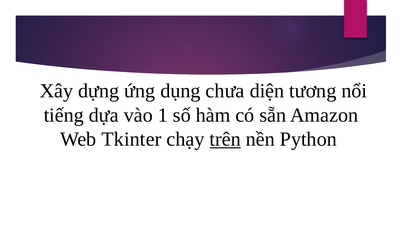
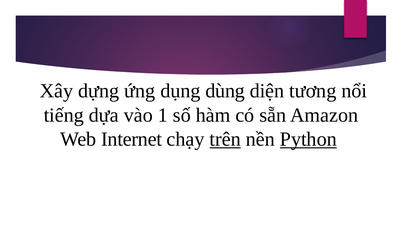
chưa: chưa -> dùng (225, 91)
Tkinter: Tkinter -> Internet (132, 139)
Python underline: none -> present (308, 139)
